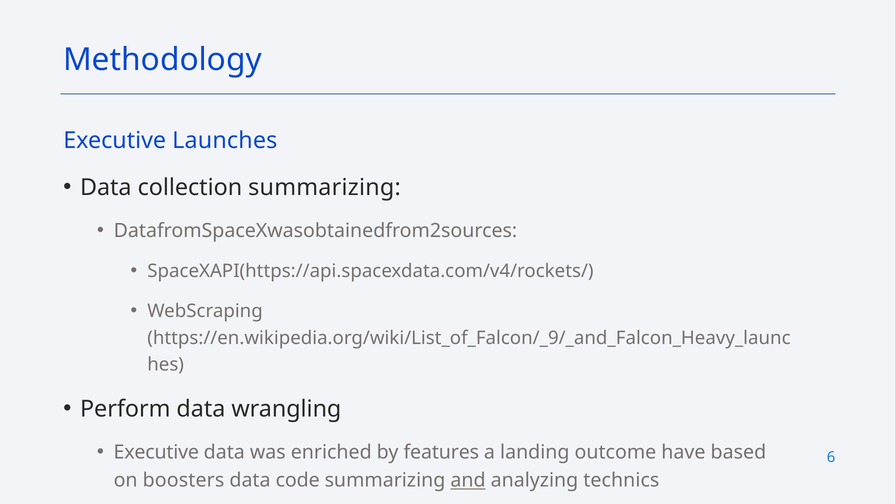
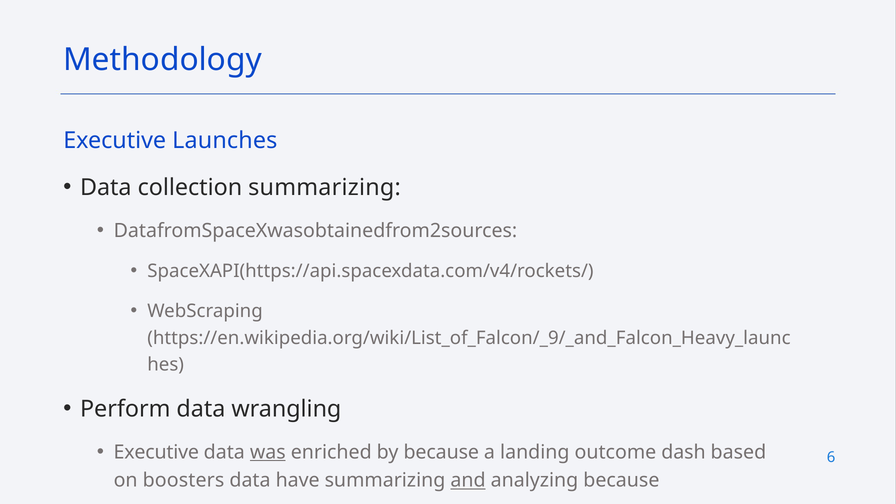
was underline: none -> present (268, 452)
by features: features -> because (441, 452)
have: have -> dash (683, 452)
code: code -> have (298, 480)
analyzing technics: technics -> because (621, 480)
